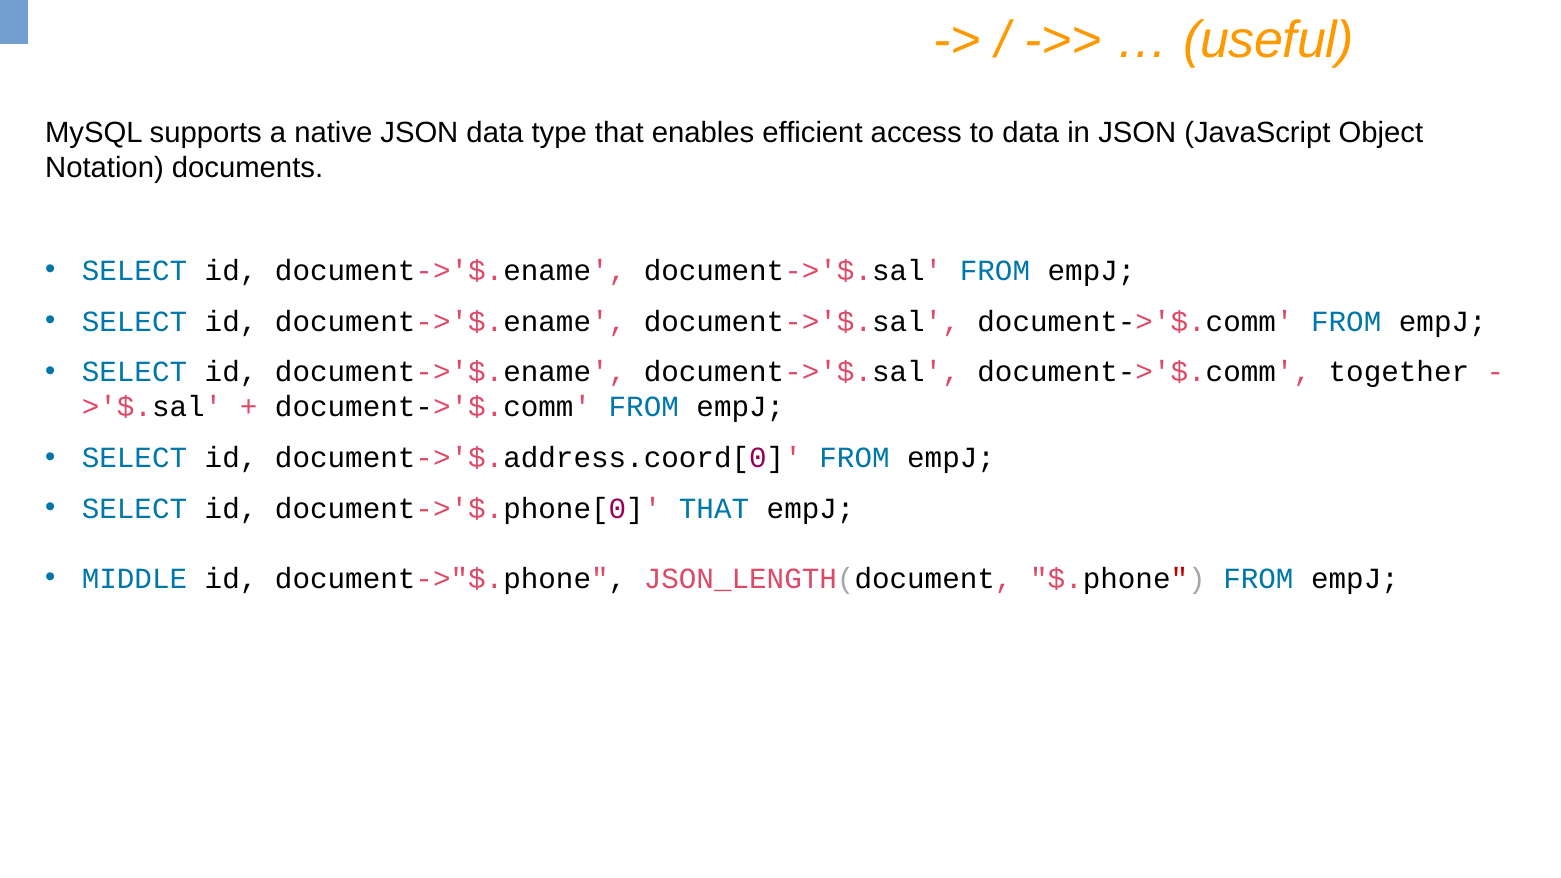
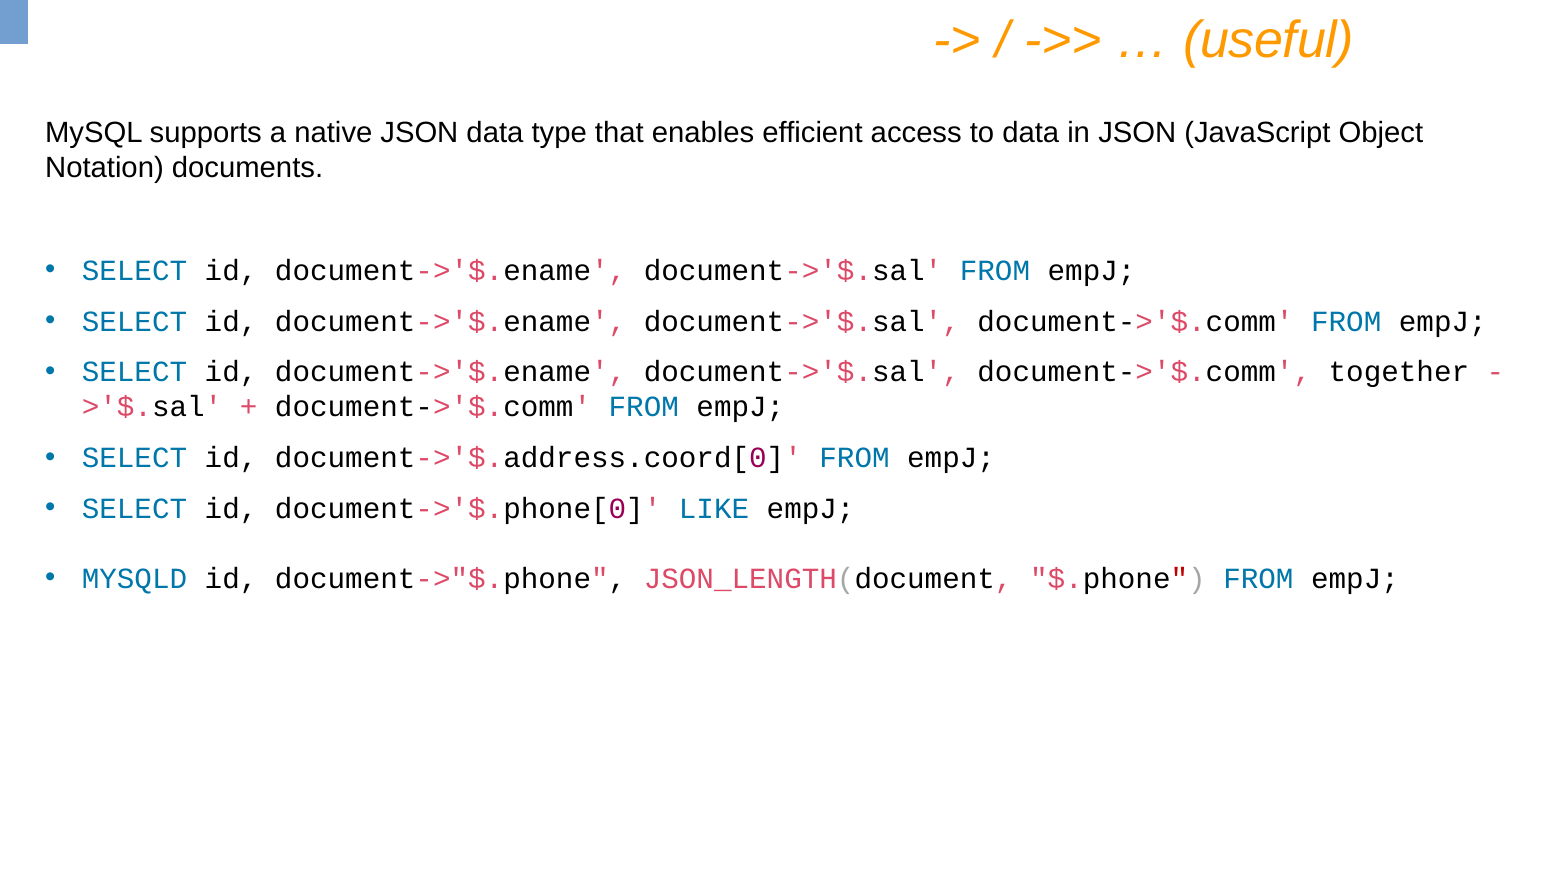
document->'$.phone[0 THAT: THAT -> LIKE (714, 509)
MIDDLE: MIDDLE -> MYSQLD (134, 579)
